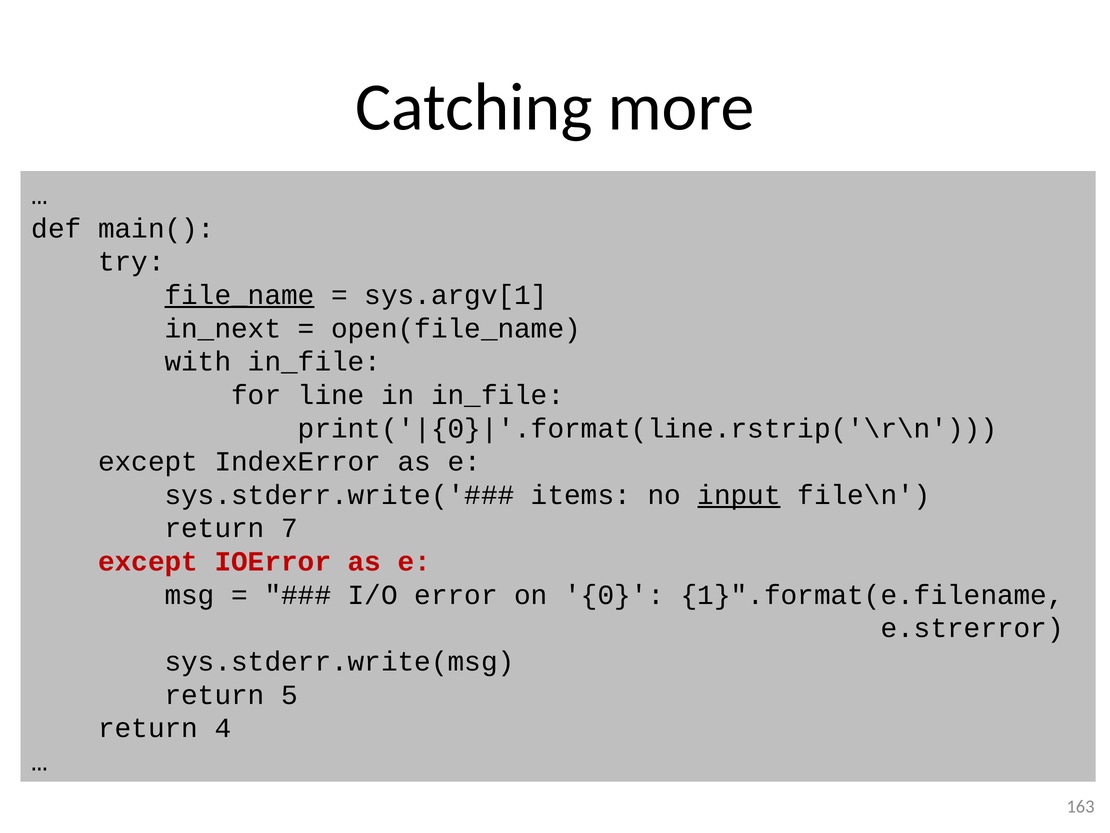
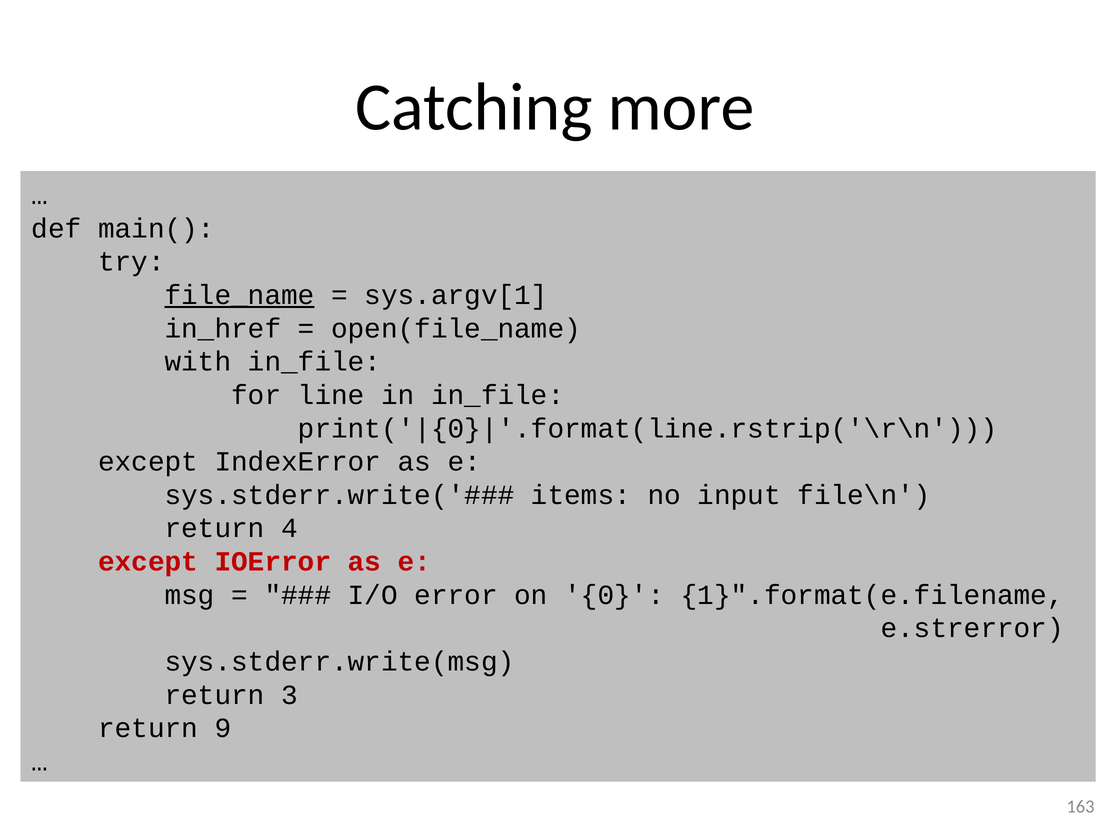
in_next: in_next -> in_href (223, 328)
input underline: present -> none (739, 495)
7: 7 -> 4 (290, 528)
5: 5 -> 3 (290, 695)
4: 4 -> 9 (223, 728)
